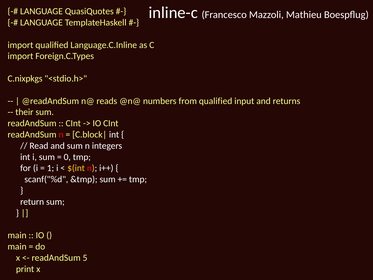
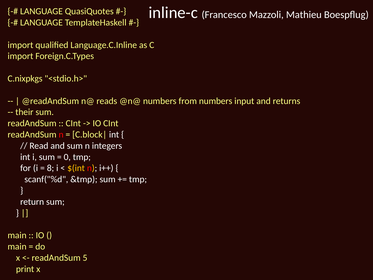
from qualified: qualified -> numbers (216, 101)
1: 1 -> 8 (50, 168)
